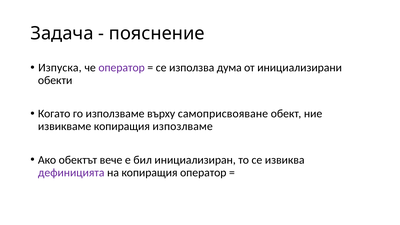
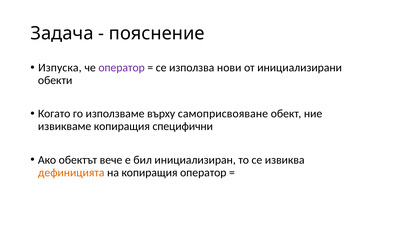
дума: дума -> нови (229, 68)
изпозлваме: изпозлваме -> специфични (183, 126)
дефиницията colour: purple -> orange (71, 173)
